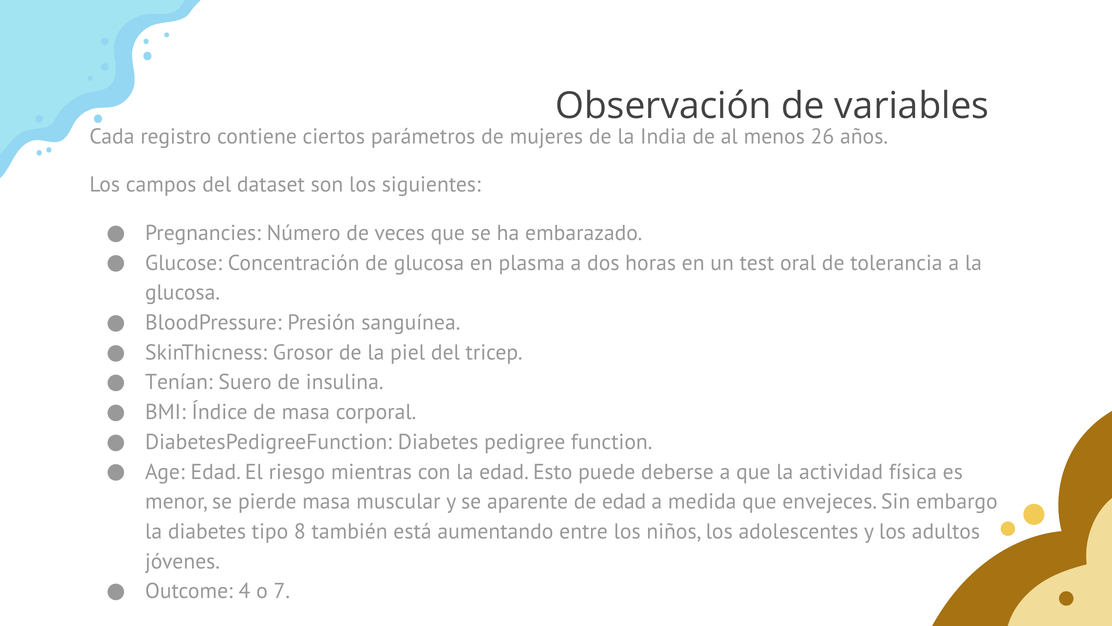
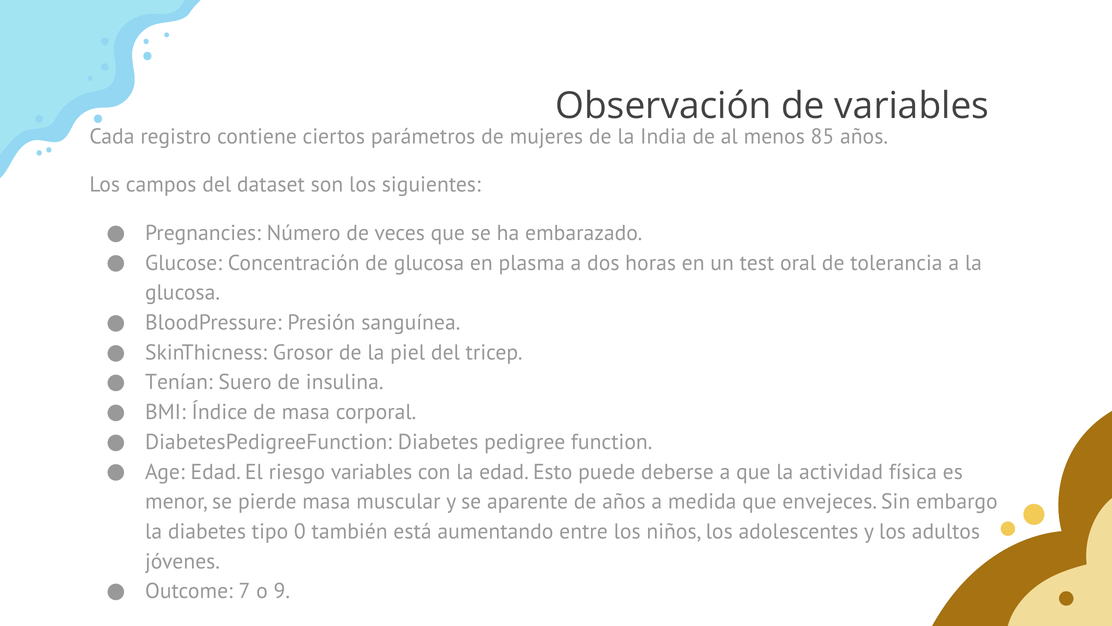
26: 26 -> 85 (822, 136)
riesgo mientras: mientras -> variables (372, 472)
de edad: edad -> años (624, 501)
8: 8 -> 0 (300, 531)
4: 4 -> 7 (245, 591)
7: 7 -> 9 (282, 591)
